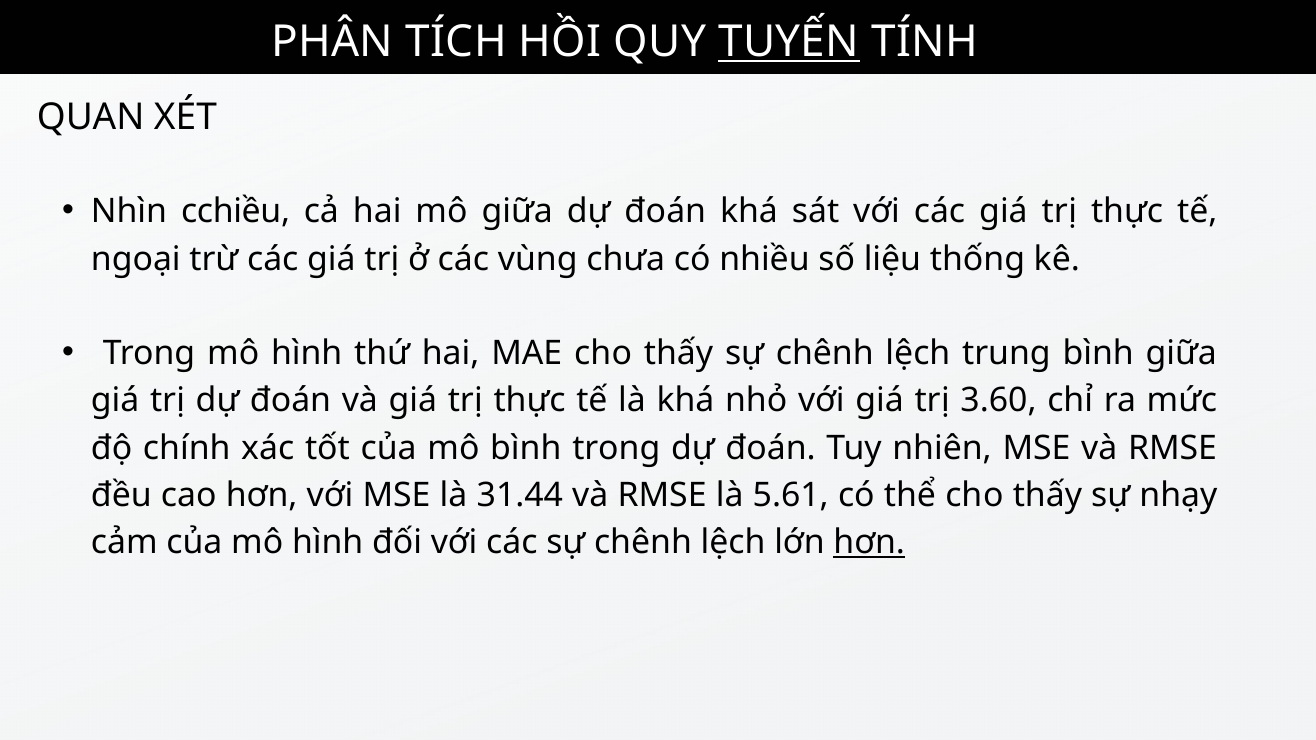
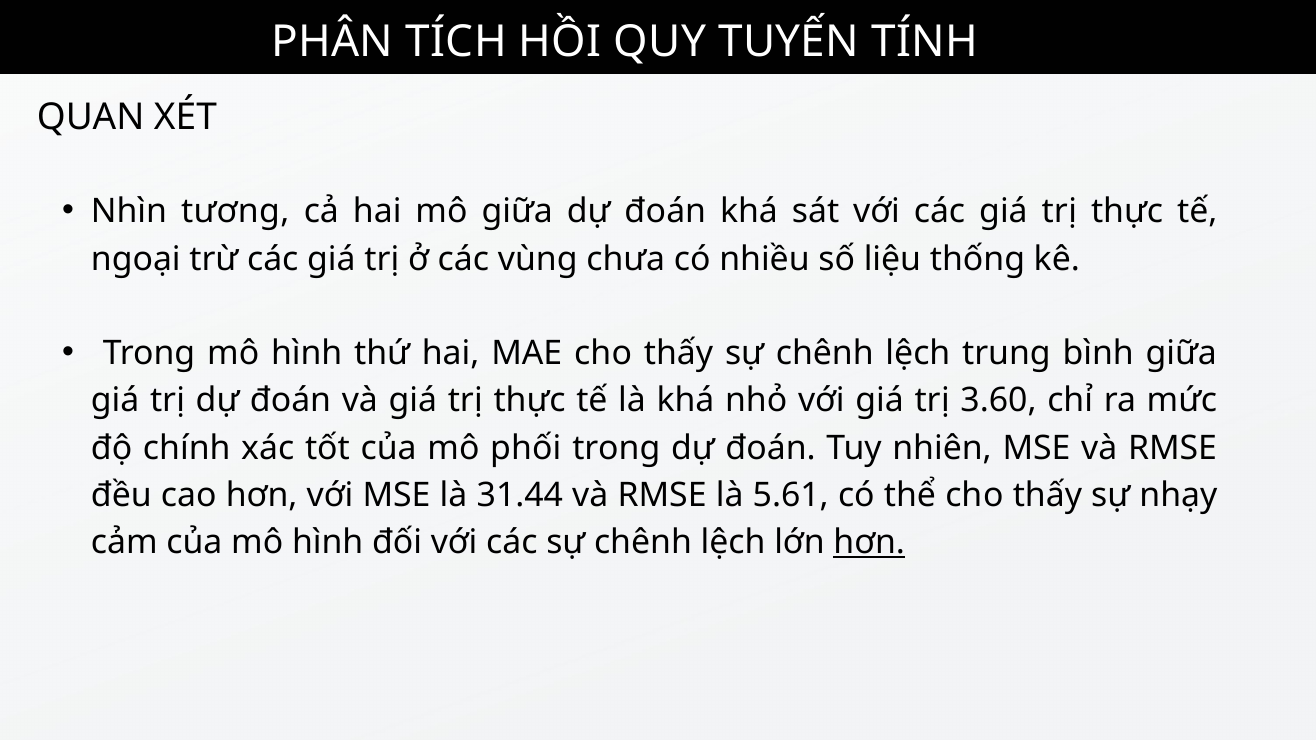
TUYẾN underline: present -> none (789, 42)
cchiều: cchiều -> tương (235, 212)
mô bình: bình -> phối (526, 448)
